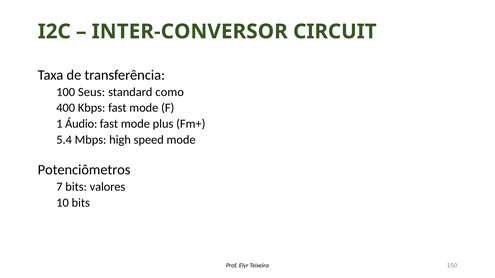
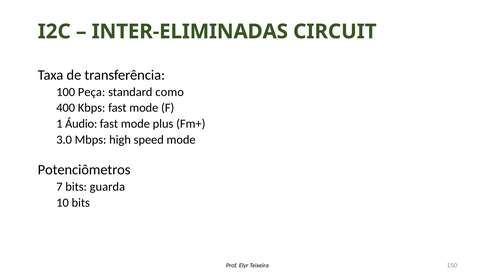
INTER-CONVERSOR: INTER-CONVERSOR -> INTER-ELIMINADAS (190, 32)
Seus: Seus -> Peça (92, 92)
5.4: 5.4 -> 3.0 (64, 140)
valores: valores -> guarda (107, 187)
